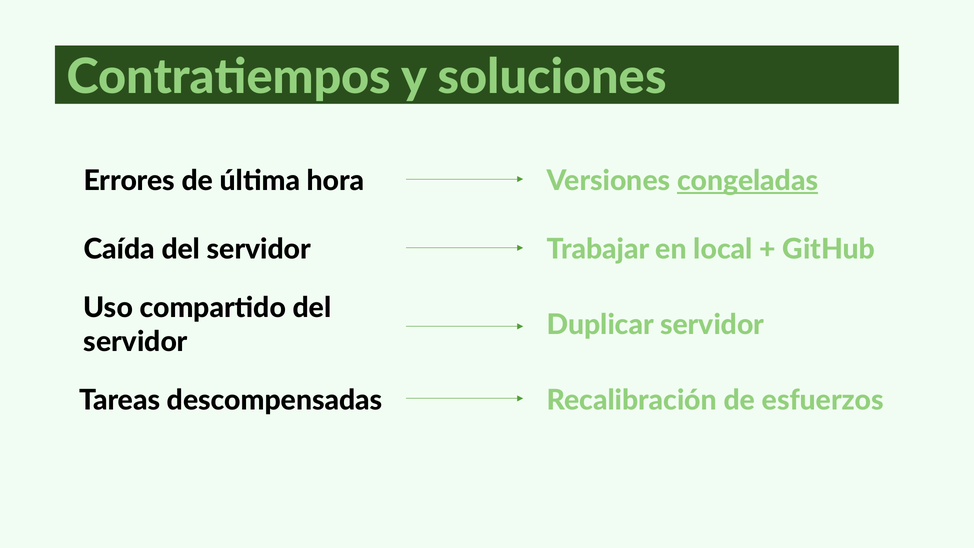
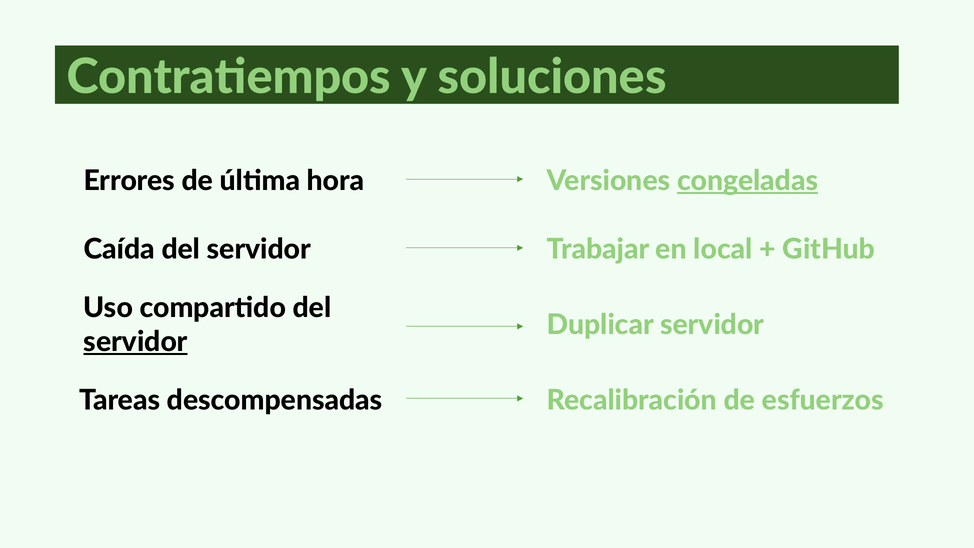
servidor underline: none -> present (136, 342)
